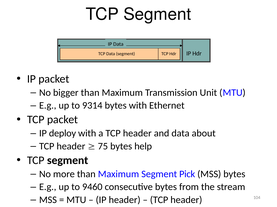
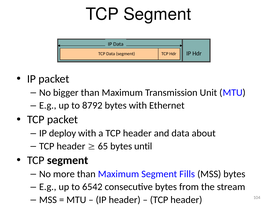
9314: 9314 -> 8792 (92, 106)
75: 75 -> 65 (103, 147)
help: help -> until (143, 147)
Pick: Pick -> Fills (187, 175)
9460: 9460 -> 6542 (92, 188)
